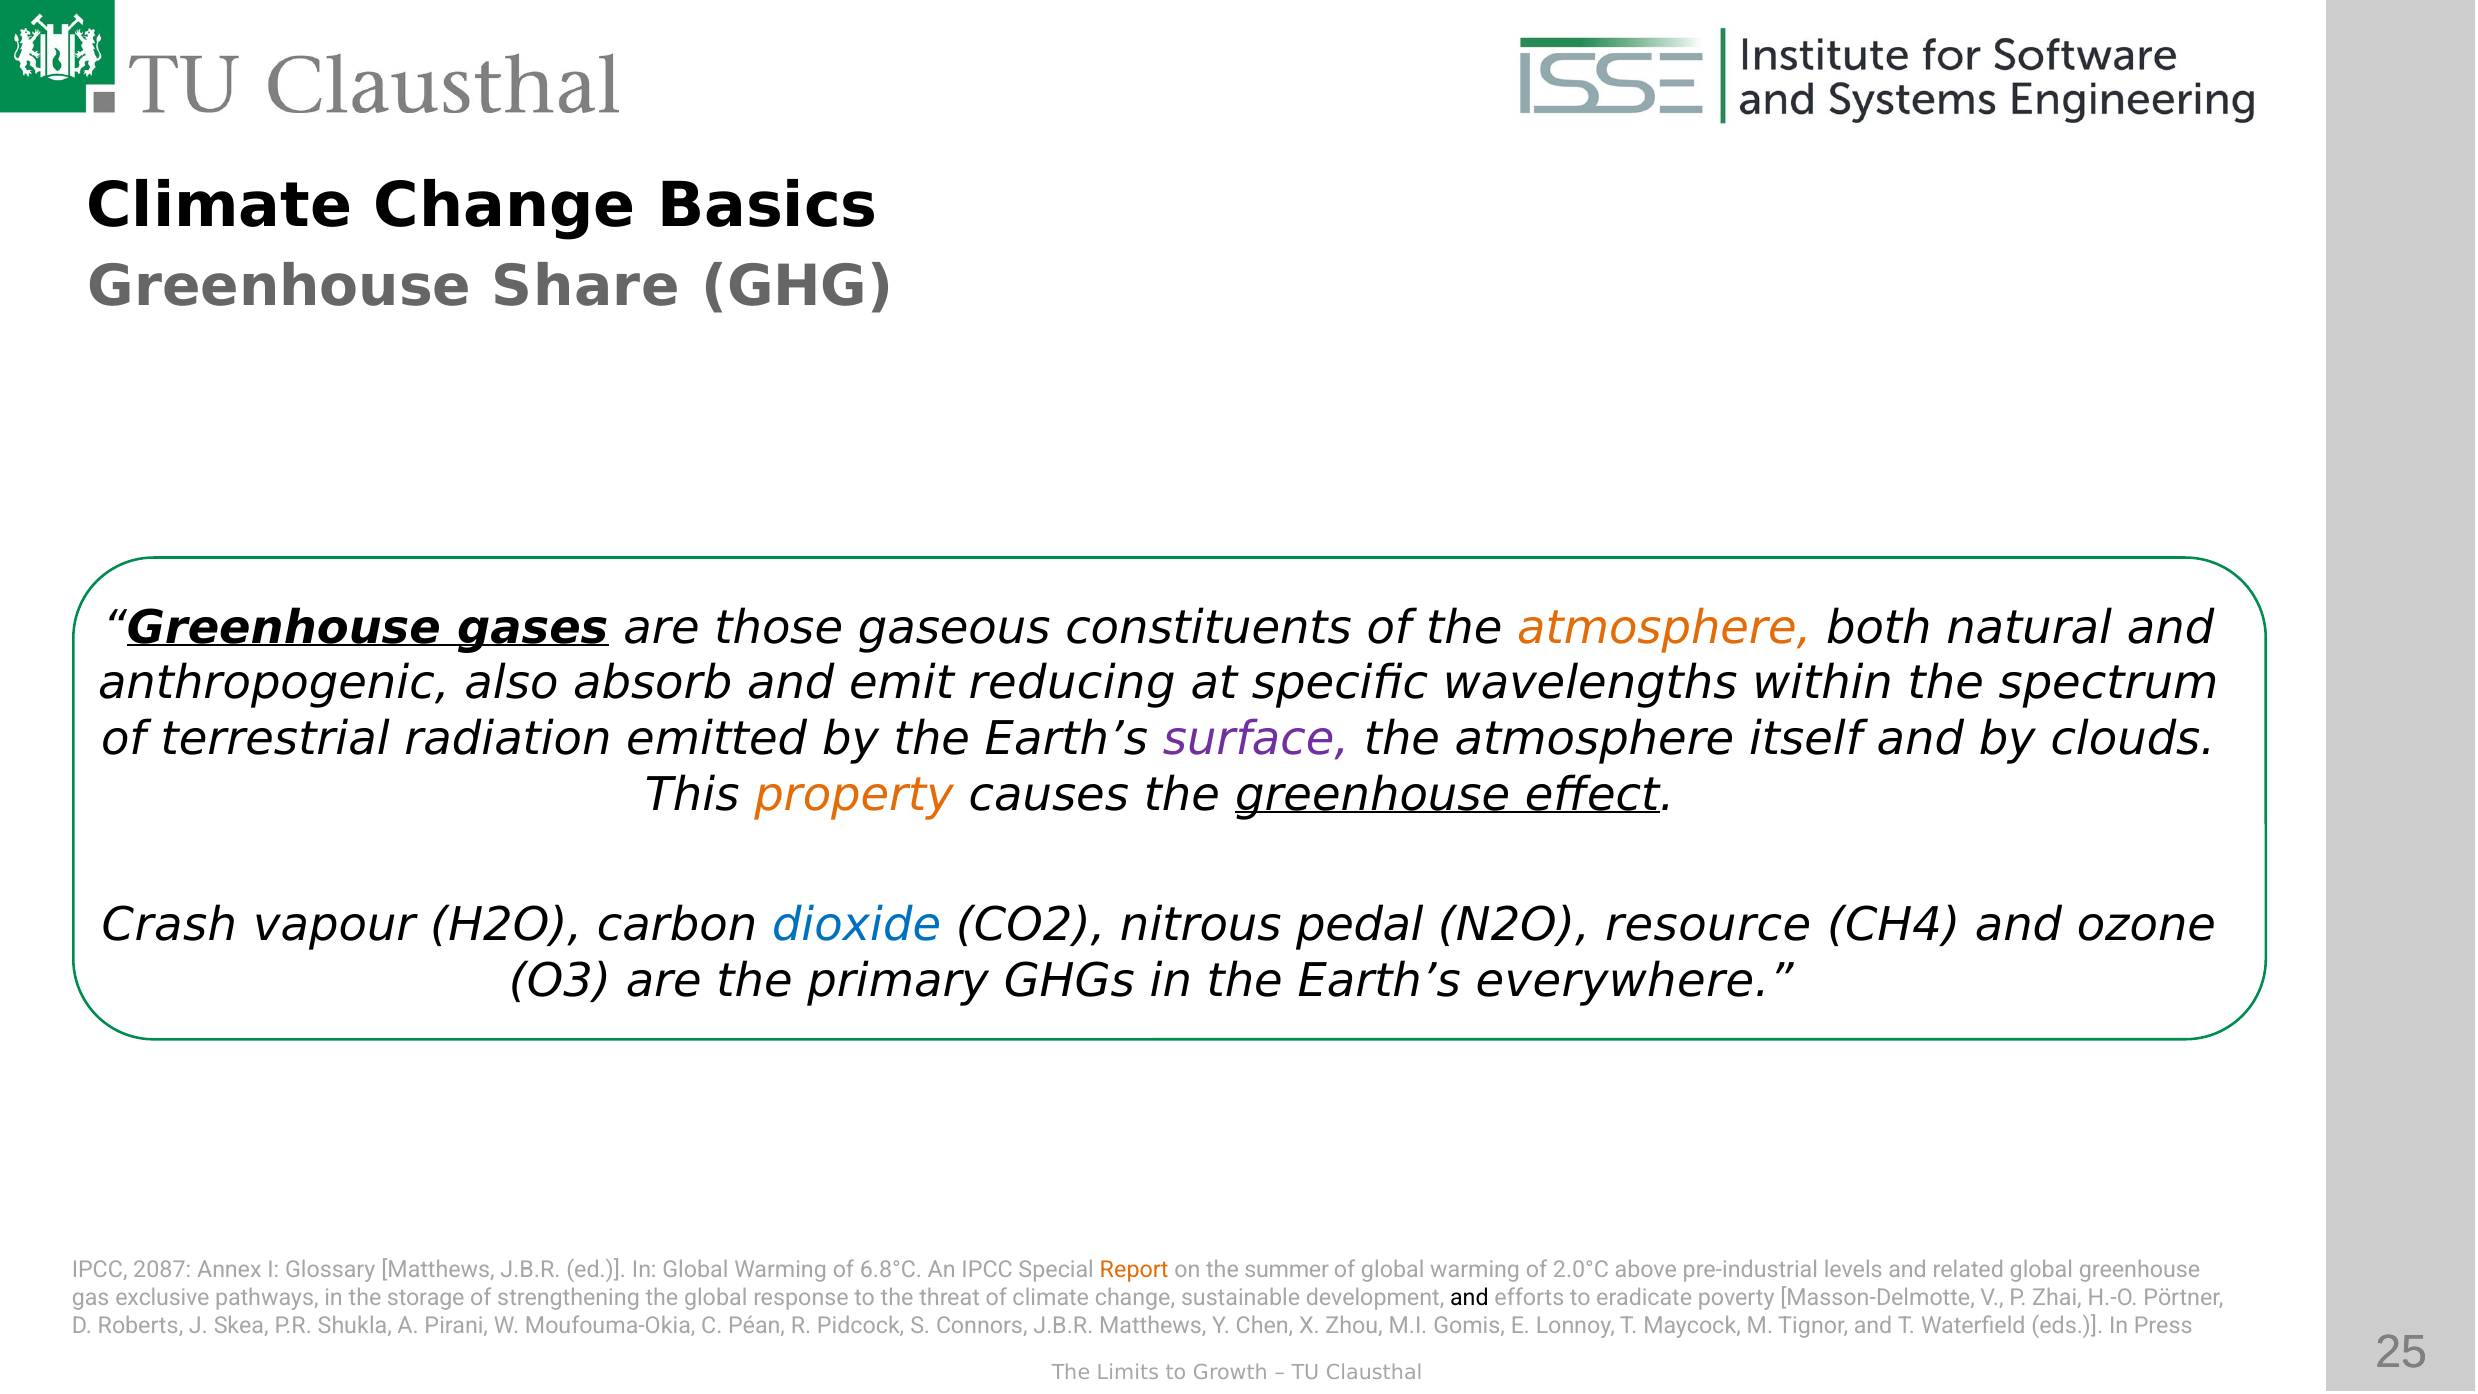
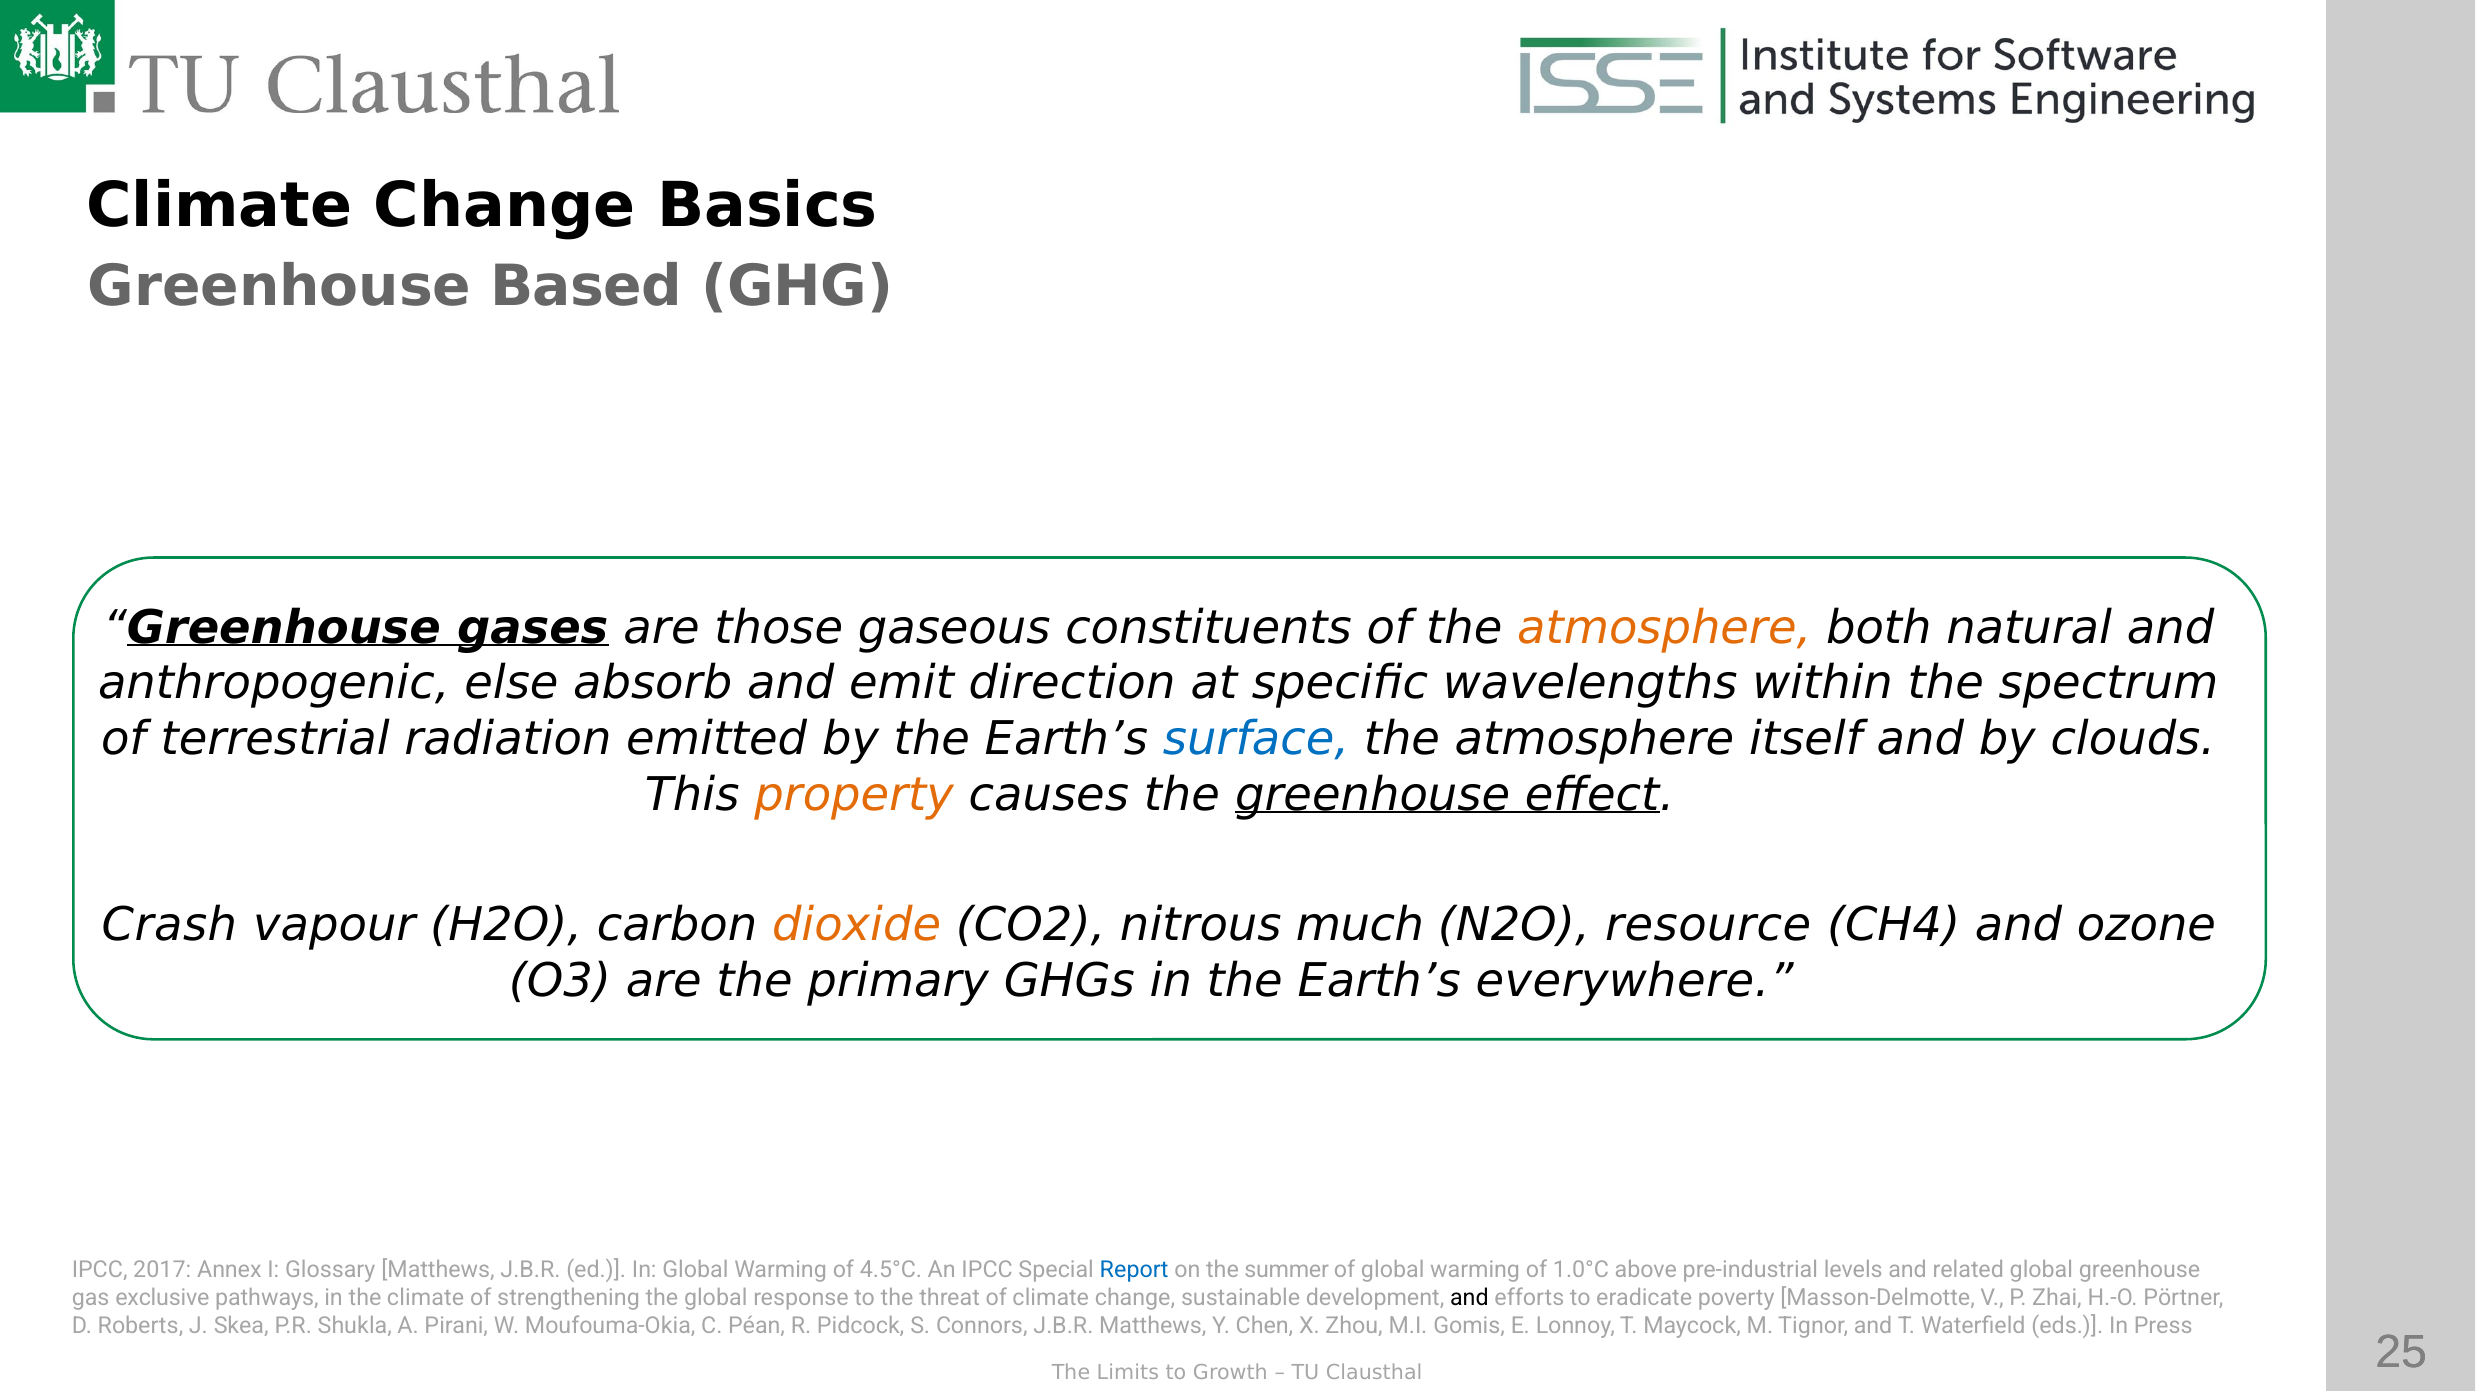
Share: Share -> Based (586, 287)
also: also -> else (511, 684)
reducing: reducing -> direction (1072, 684)
surface colour: purple -> blue (1256, 739)
dioxide colour: blue -> orange (857, 925)
pedal: pedal -> much (1360, 925)
2087: 2087 -> 2017 (162, 1270)
6.8°C: 6.8°C -> 4.5°C (891, 1270)
Report colour: orange -> blue (1134, 1270)
2.0°C: 2.0°C -> 1.0°C (1581, 1270)
the storage: storage -> climate (426, 1298)
